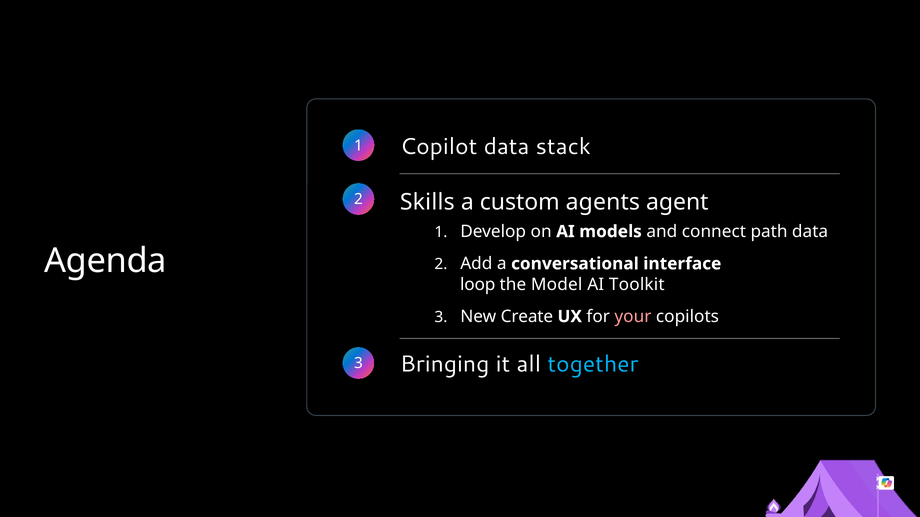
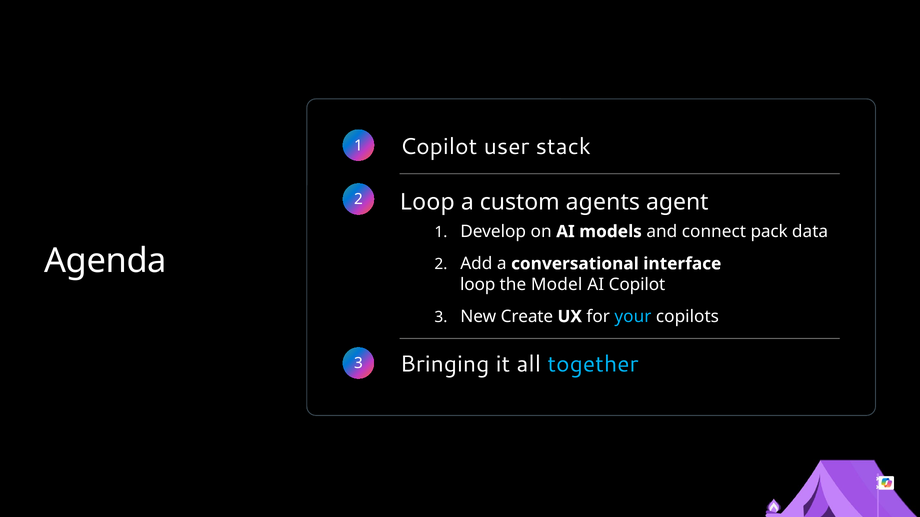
Copilot data: data -> user (507, 147)
Skills: Skills -> Loop (427, 202)
path: path -> pack (769, 232)
AI Toolkit: Toolkit -> Copilot (637, 285)
your colour: pink -> light blue (633, 317)
